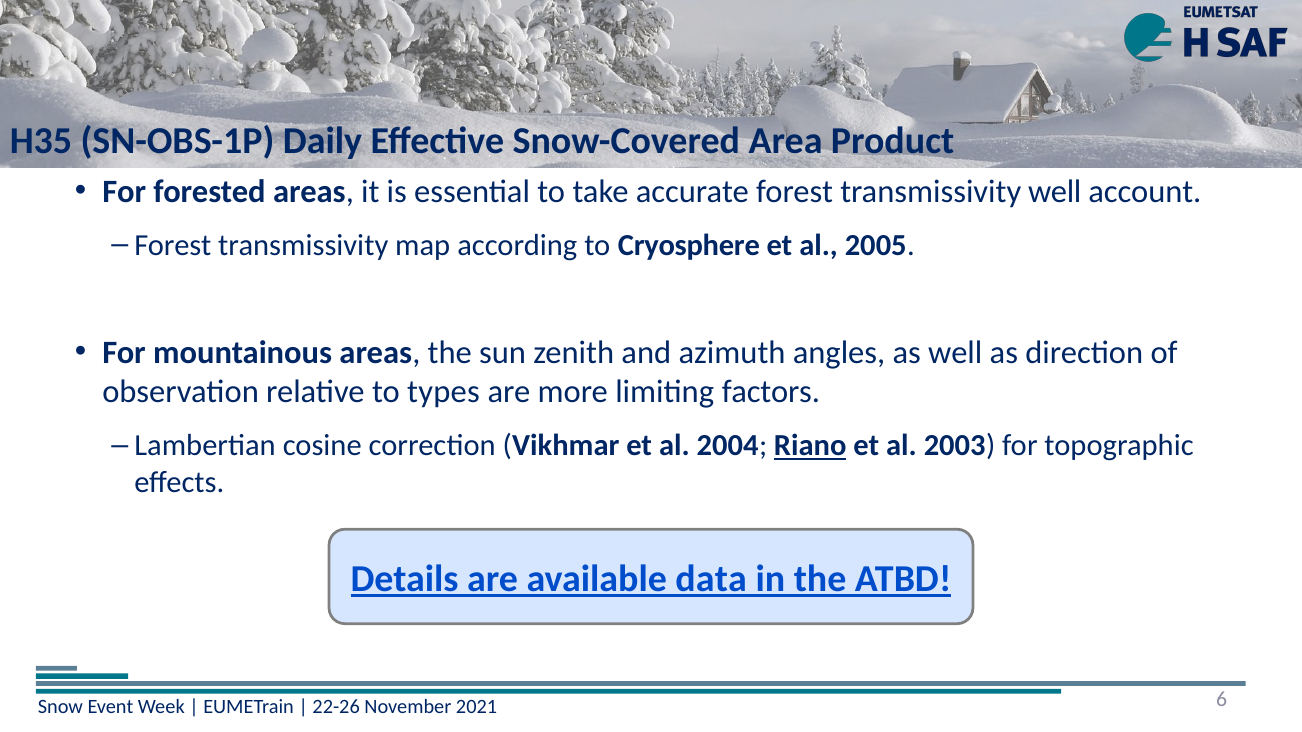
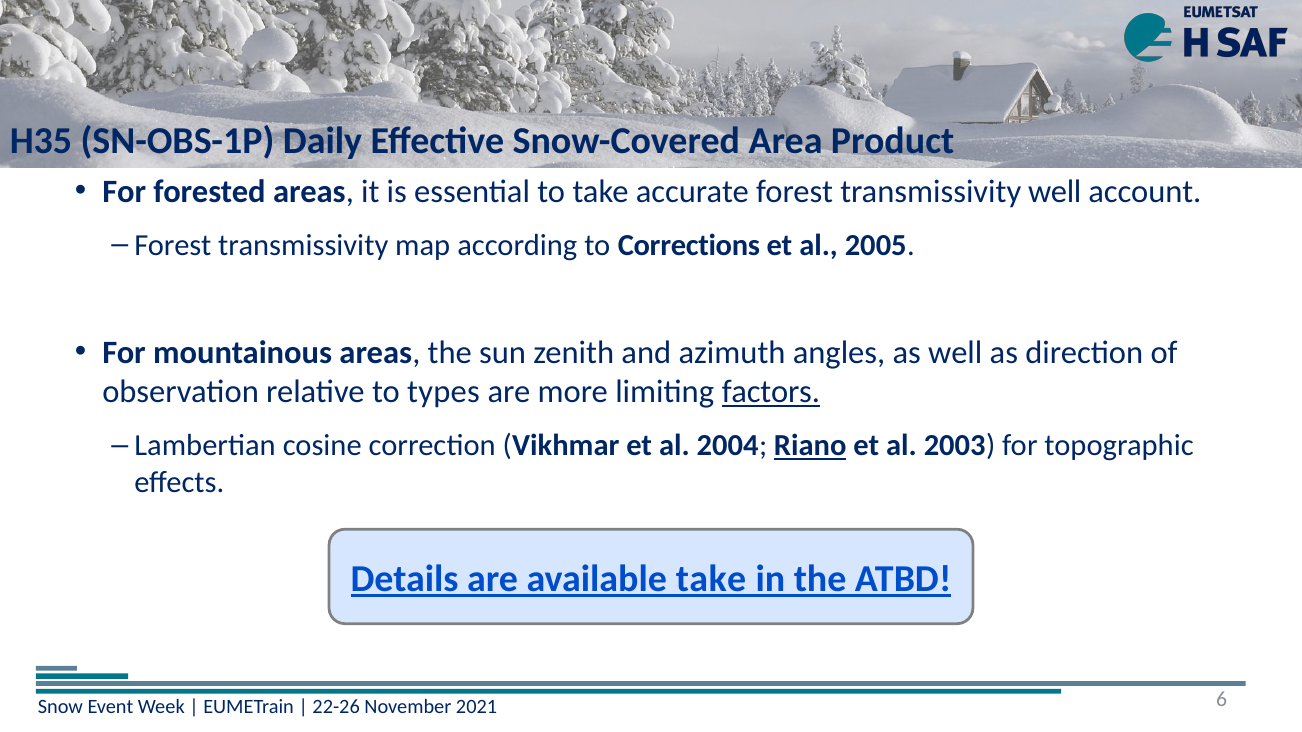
Cryosphere: Cryosphere -> Corrections (689, 246)
factors underline: none -> present (771, 392)
available data: data -> take (711, 579)
